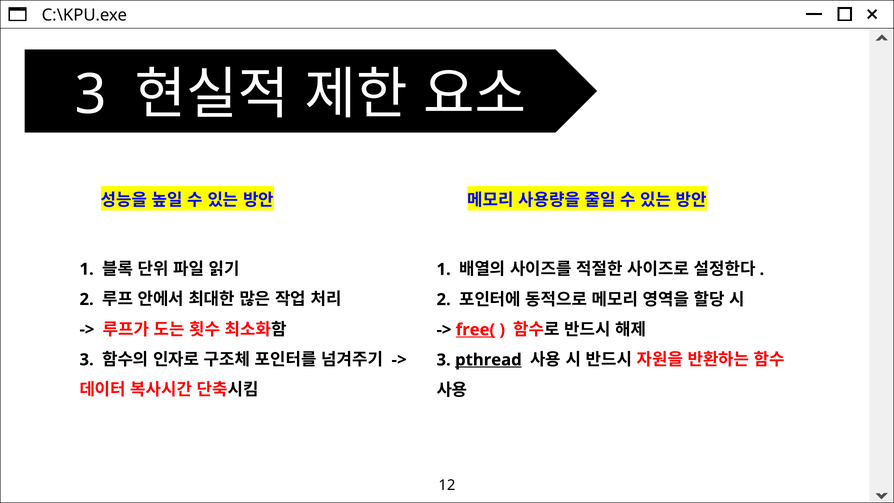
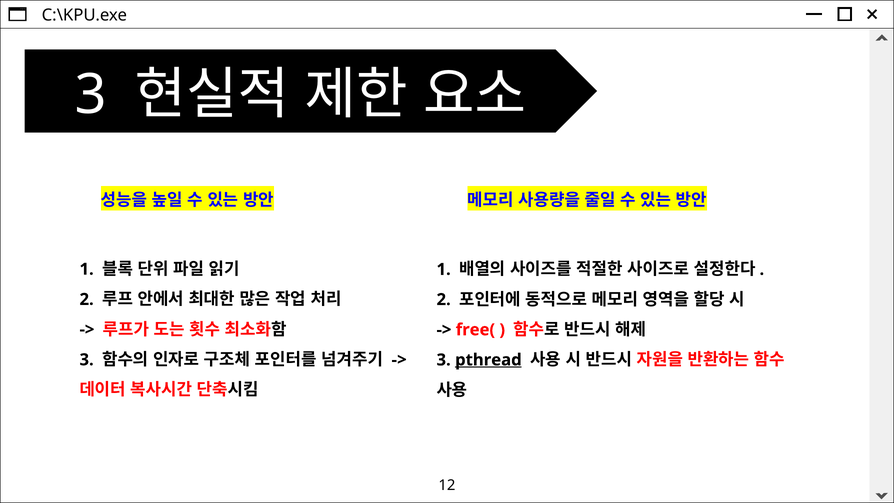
free( underline: present -> none (475, 330)
